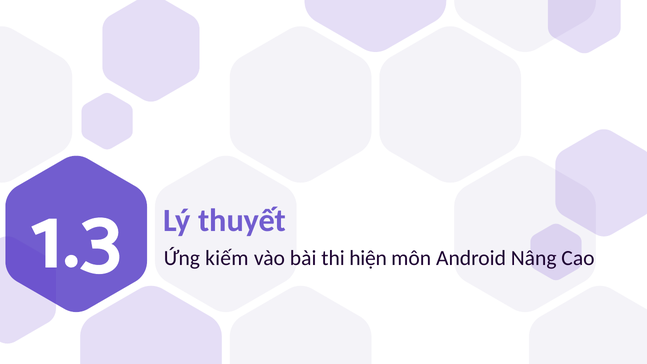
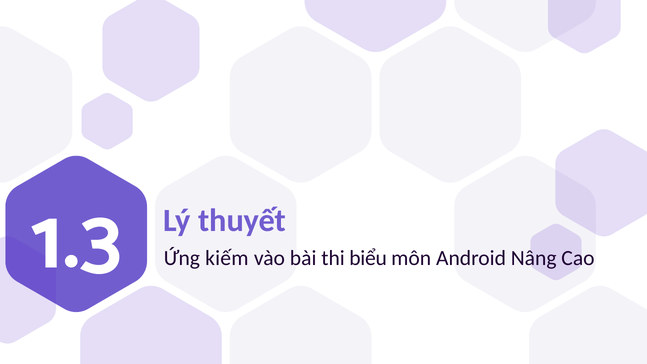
hiện: hiện -> biểu (368, 258)
